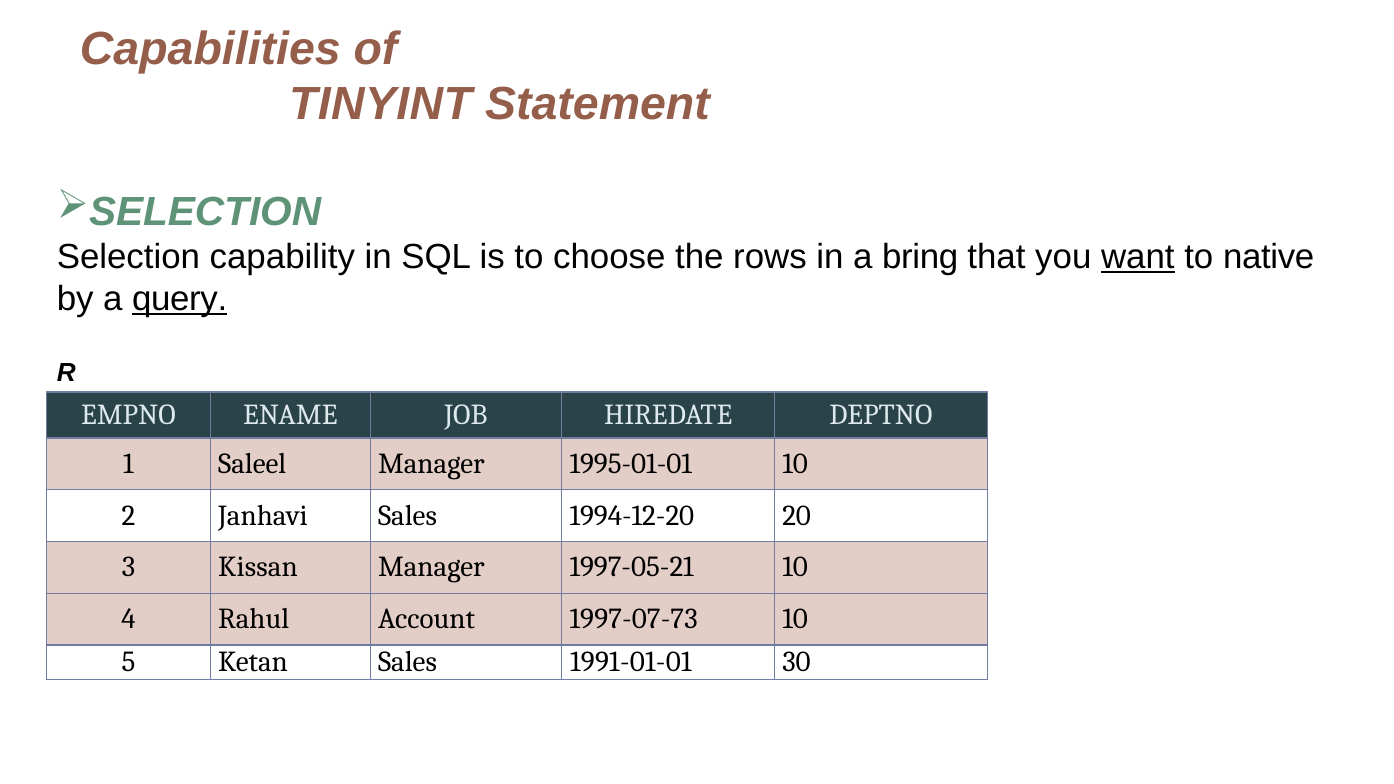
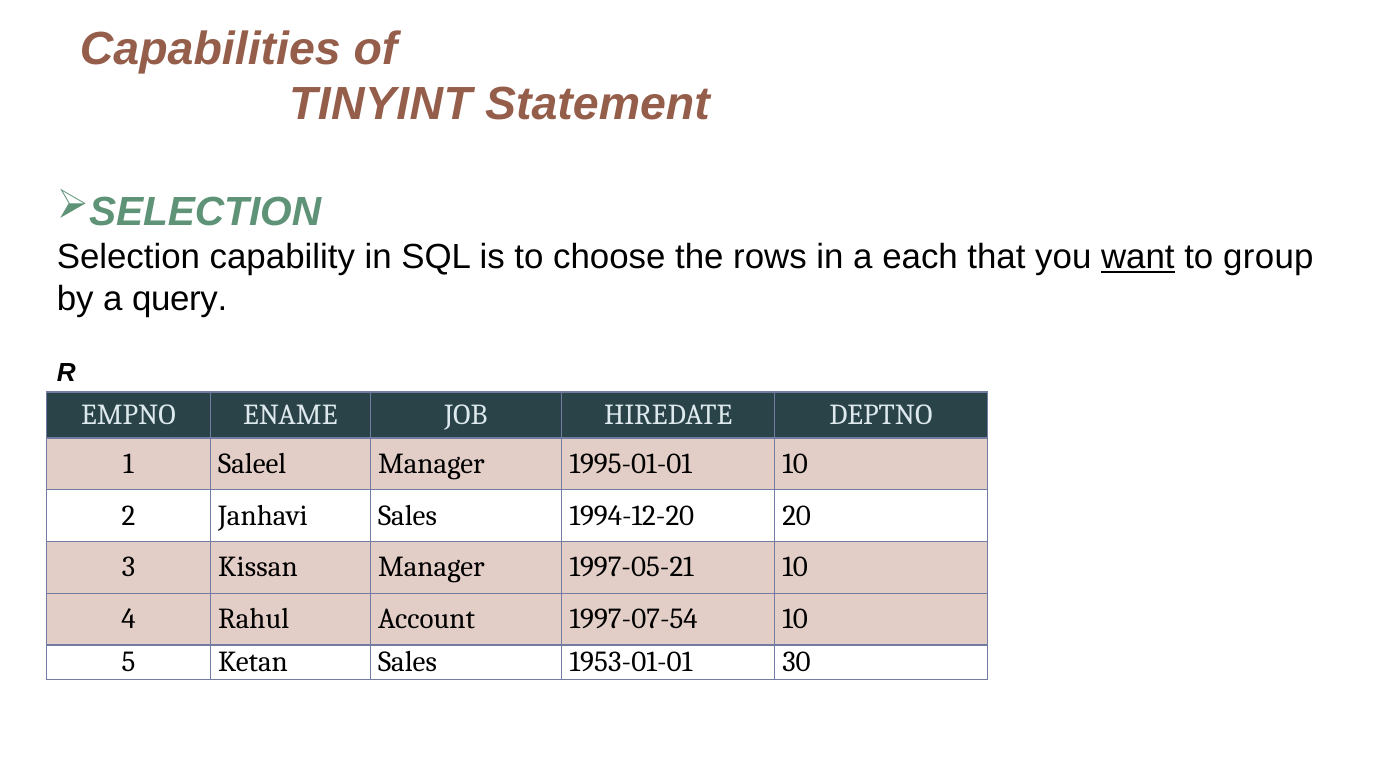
bring: bring -> each (920, 257)
native: native -> group (1268, 257)
query underline: present -> none (180, 299)
1997-07-73: 1997-07-73 -> 1997-07-54 (634, 619)
1991-01-01: 1991-01-01 -> 1953-01-01 (631, 662)
